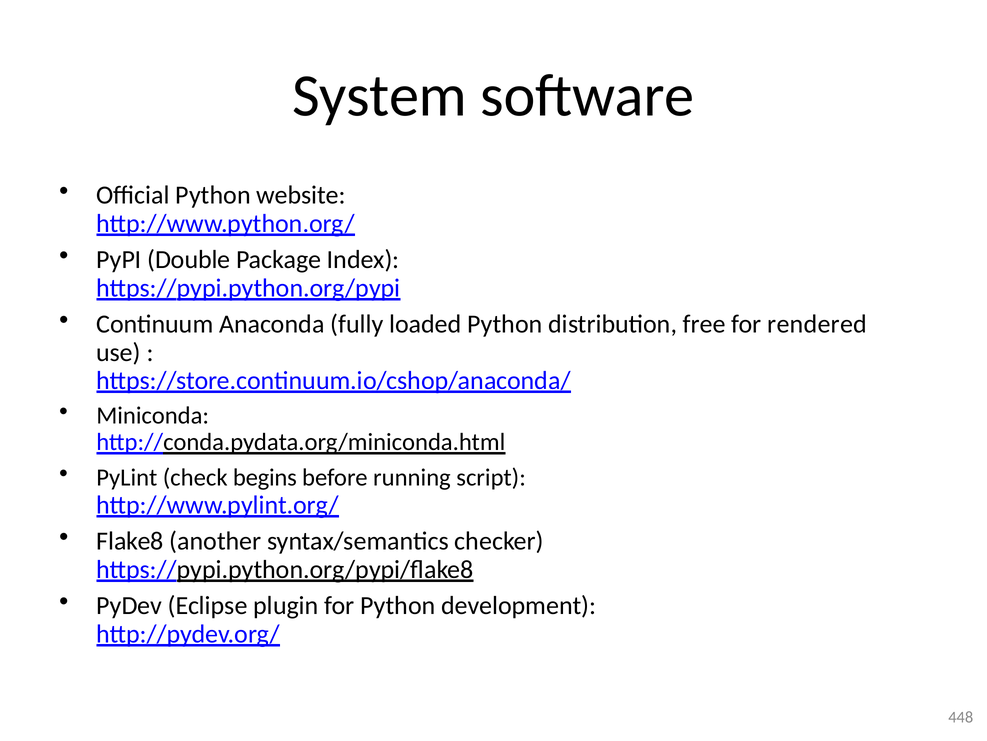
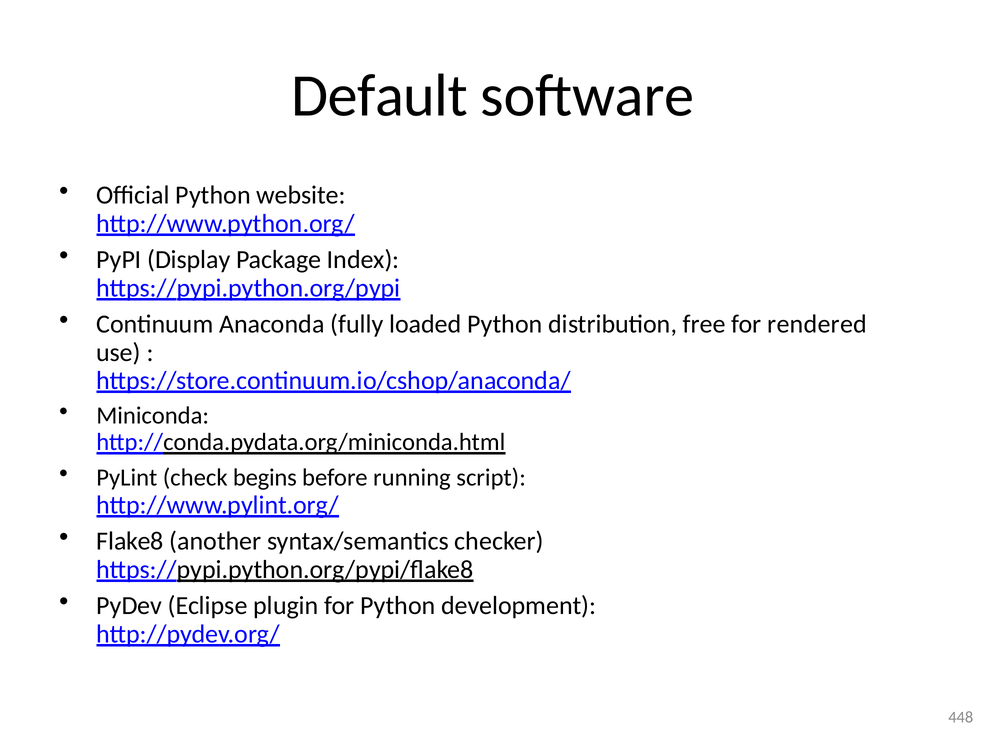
System: System -> Default (380, 96)
Double: Double -> Display (189, 260)
